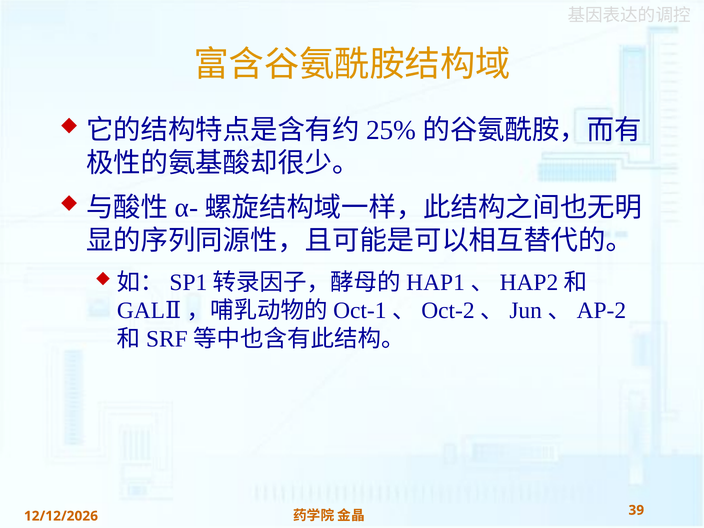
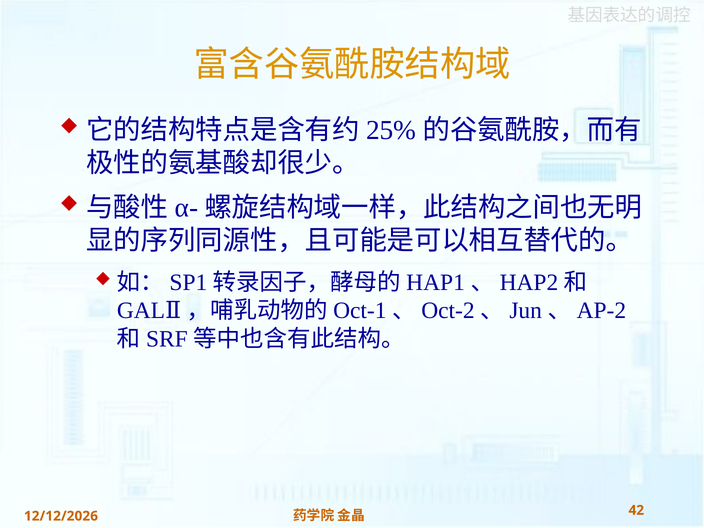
39: 39 -> 42 (636, 510)
